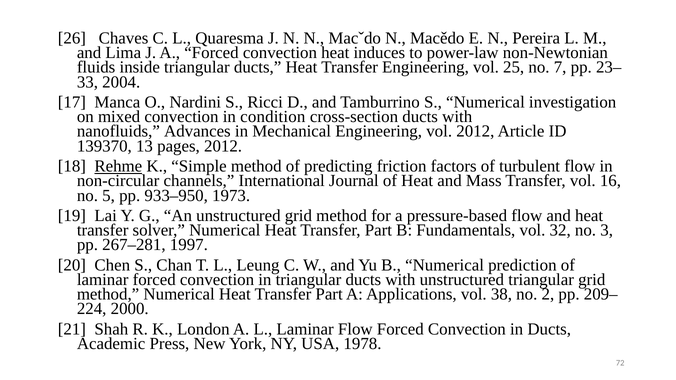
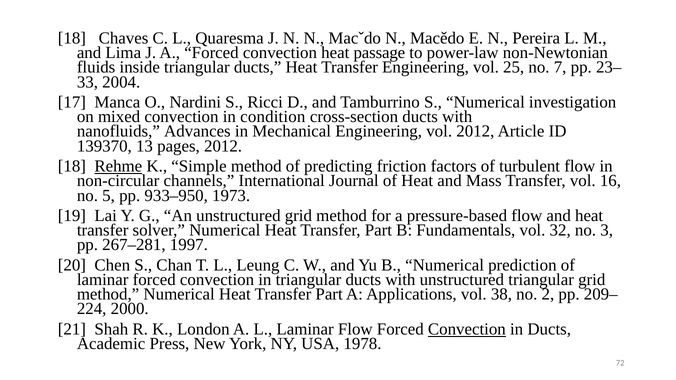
26: 26 -> 18 (72, 38)
induces: induces -> passage (379, 53)
Convection underline: none -> present (467, 329)
